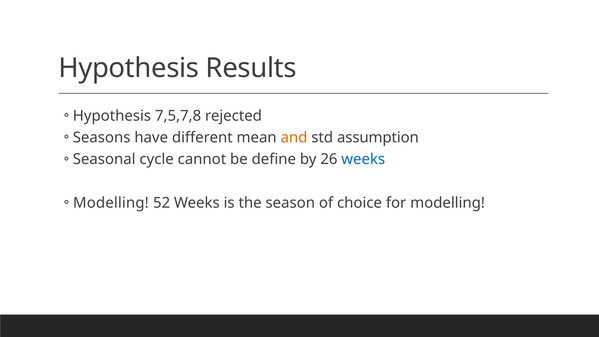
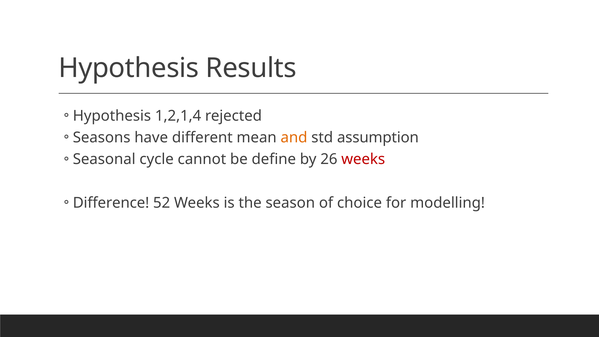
7,5,7,8: 7,5,7,8 -> 1,2,1,4 (178, 116)
weeks colour: blue -> red (363, 159)
Modelling: Modelling -> Difference (111, 203)
